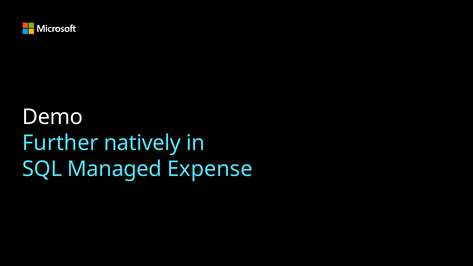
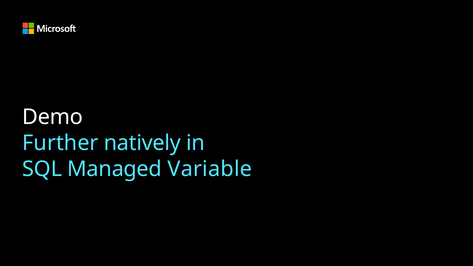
Expense: Expense -> Variable (210, 169)
